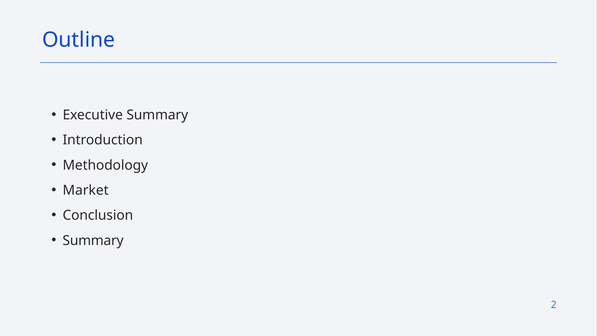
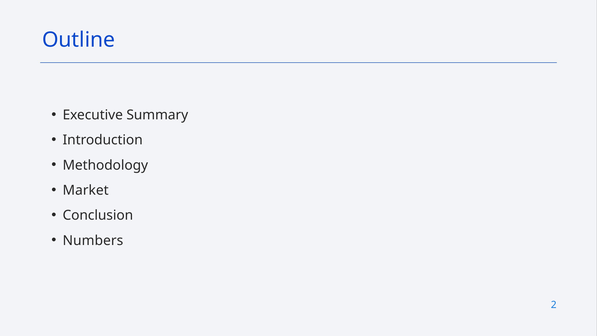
Summary: Summary -> Numbers (93, 240)
